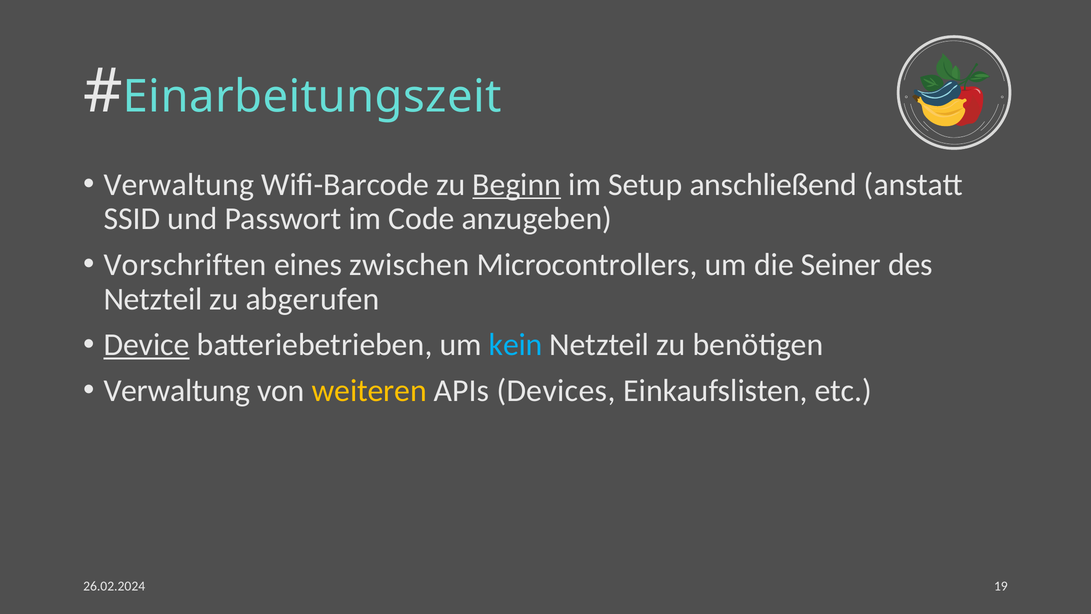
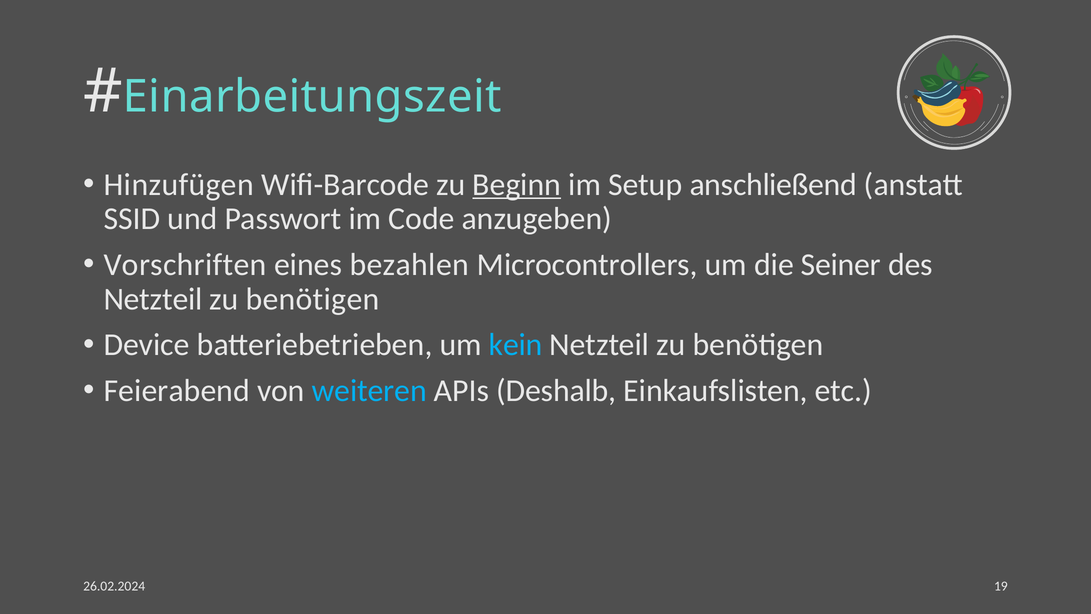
Verwaltung: Verwaltung -> Hinzufügen (179, 184)
zwischen: zwischen -> bezahlen (409, 265)
abgerufen: abgerufen -> benötigen (312, 299)
Device underline: present -> none (147, 345)
Verwaltung: Verwaltung -> Feierabend (177, 390)
weiteren colour: yellow -> light blue (369, 390)
Devices: Devices -> Deshalb (556, 390)
